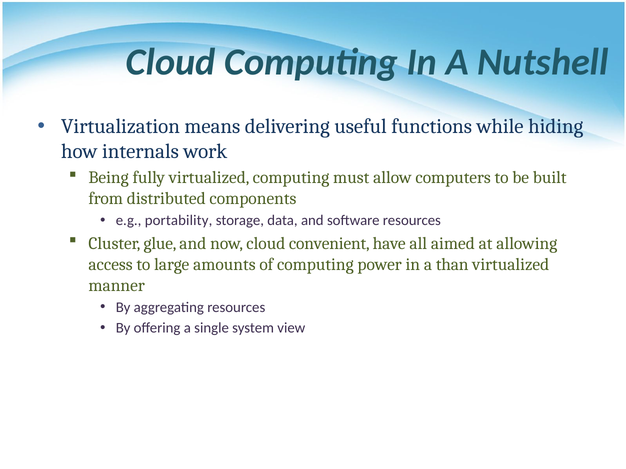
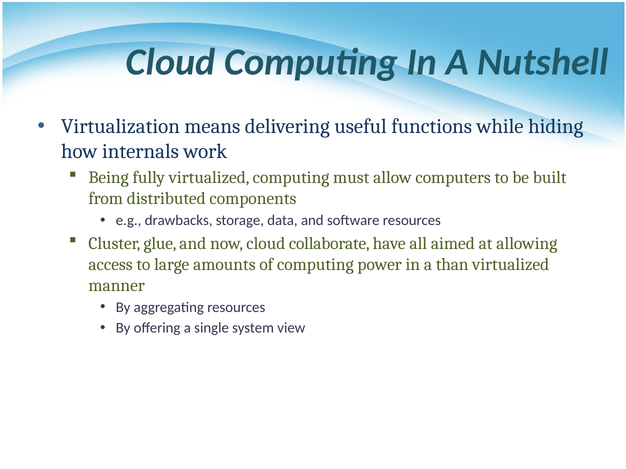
portability: portability -> drawbacks (179, 221)
convenient: convenient -> collaborate (329, 244)
